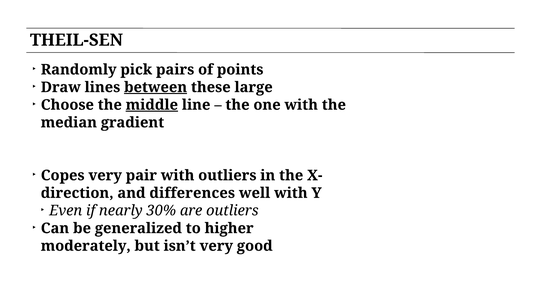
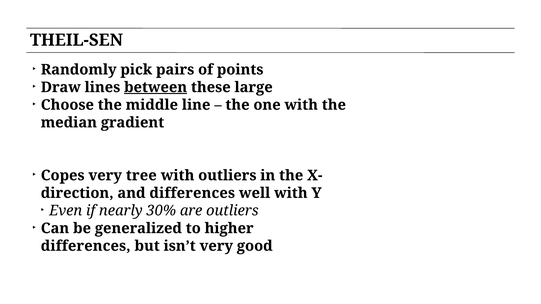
middle underline: present -> none (152, 105)
pair: pair -> tree (141, 175)
moderately: moderately -> differences (86, 246)
